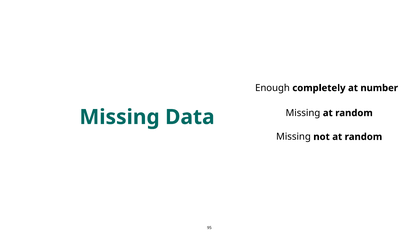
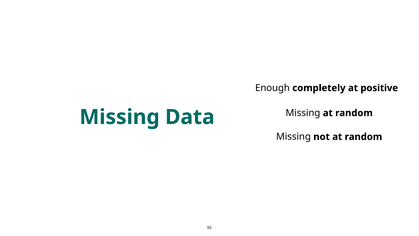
number: number -> positive (379, 88)
